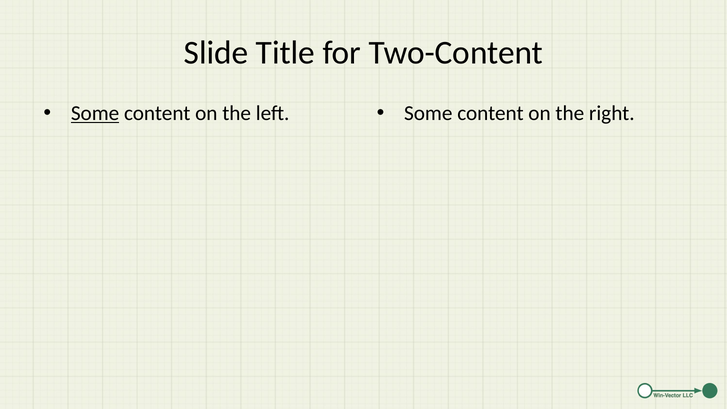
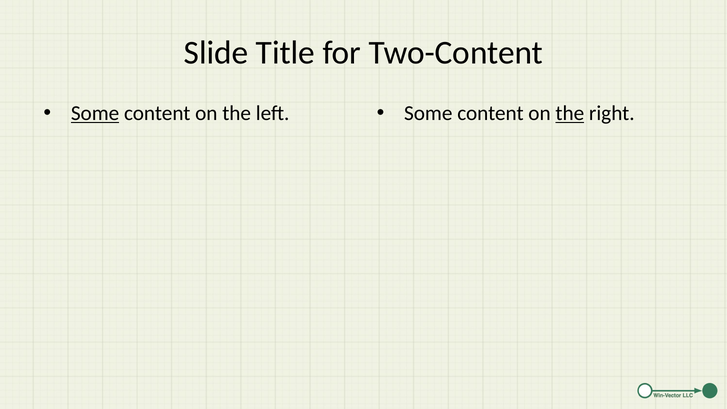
the underline: none -> present (570, 113)
